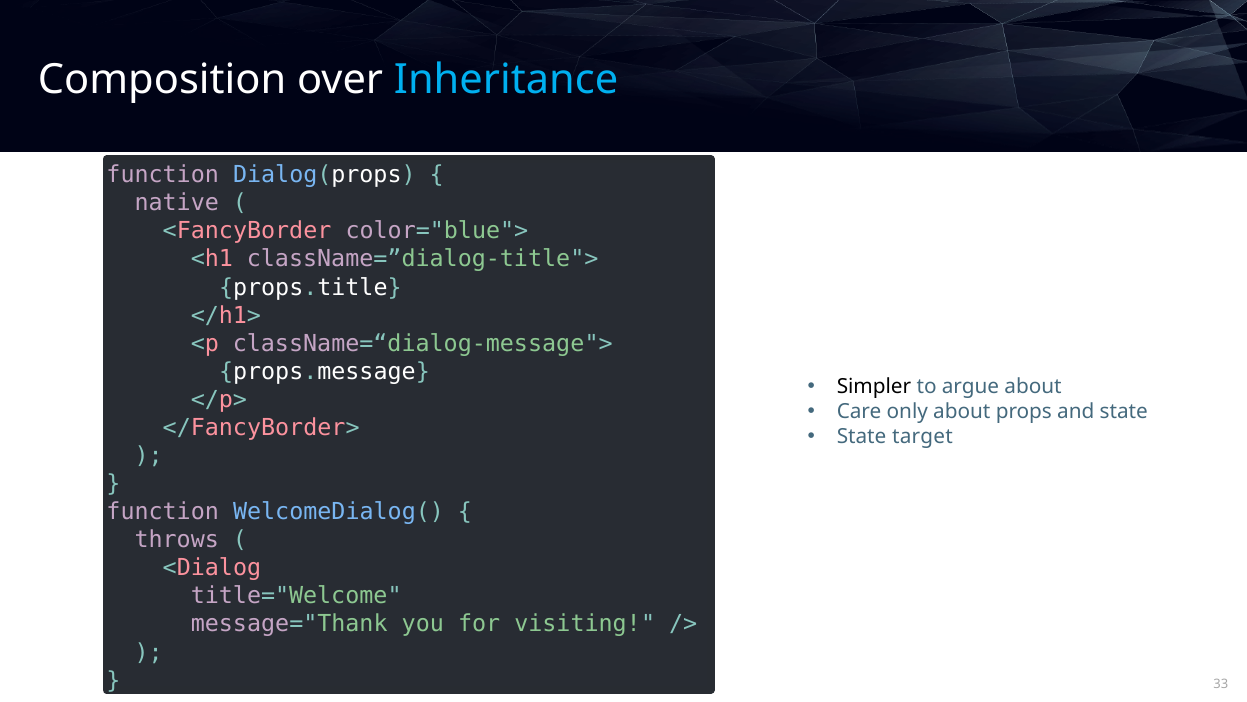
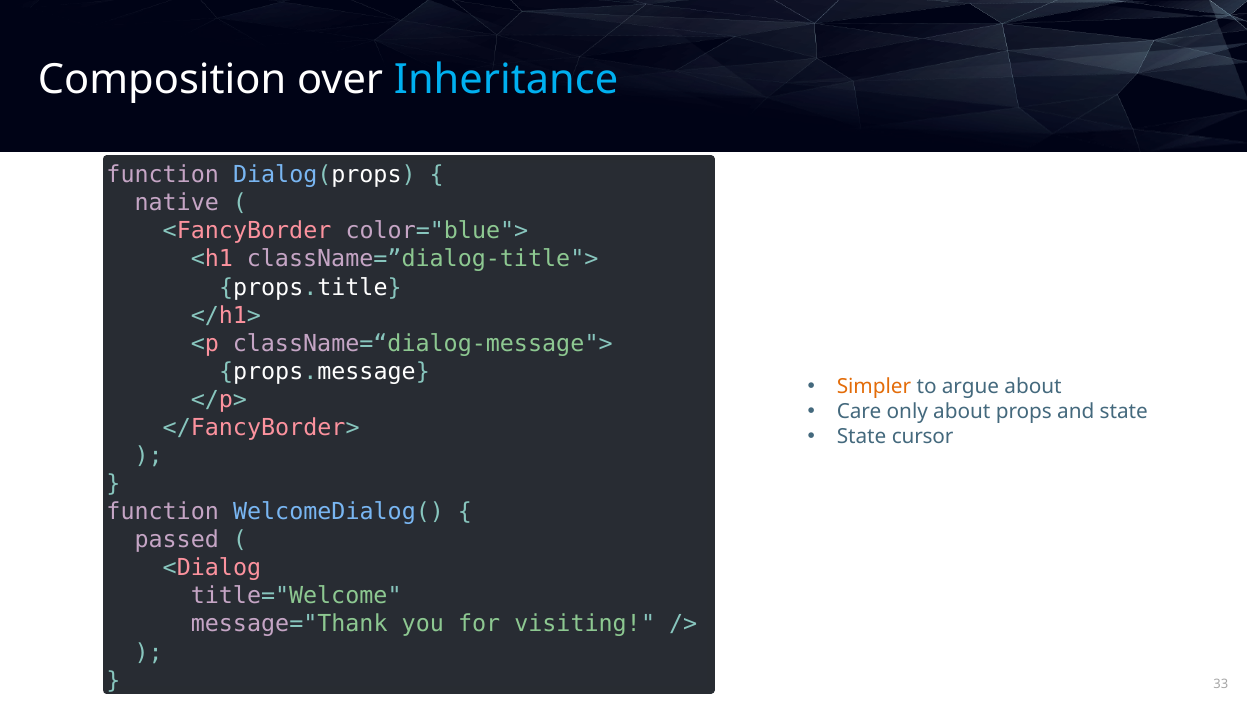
Simpler colour: black -> orange (874, 387)
target: target -> cursor (923, 437)
throws: throws -> passed (177, 540)
